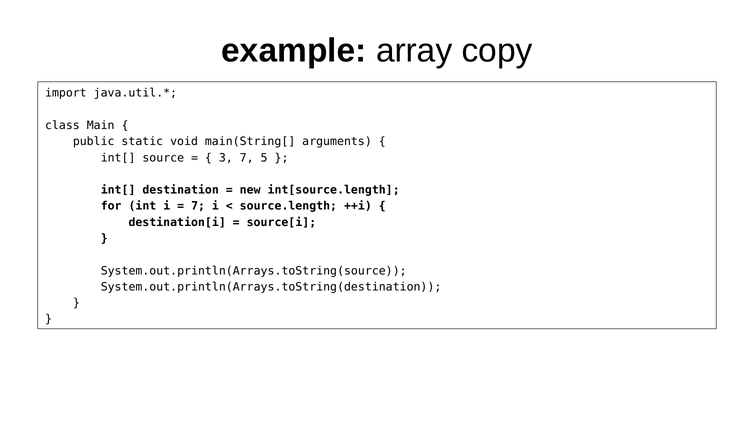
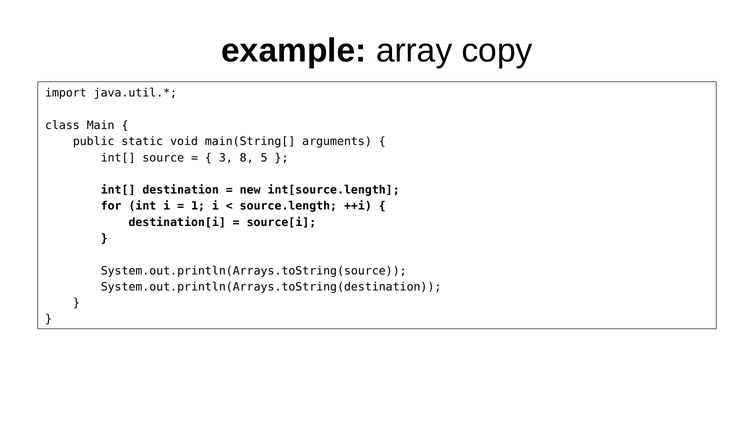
3 7: 7 -> 8 (247, 158)
7: 7 -> 1 (198, 206)
